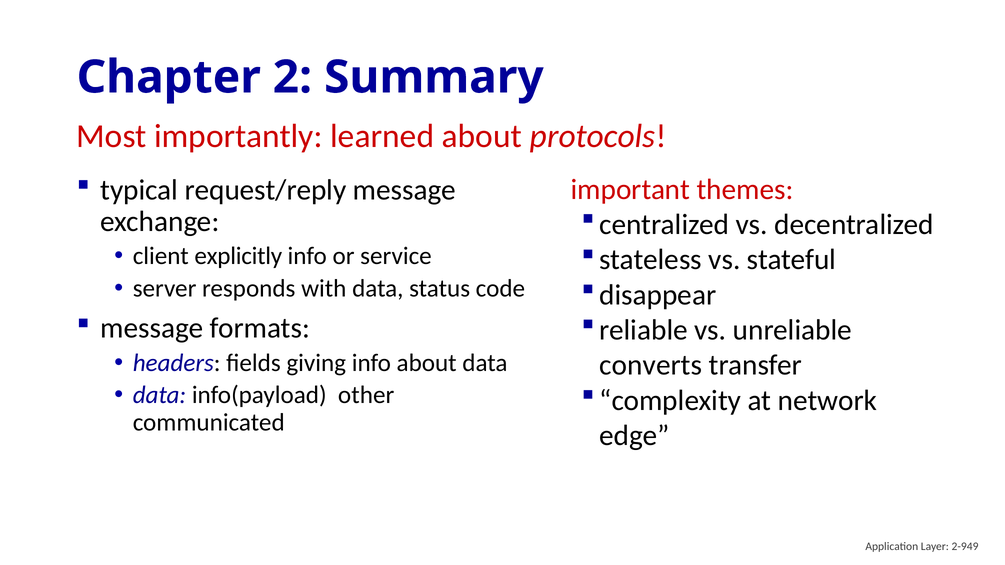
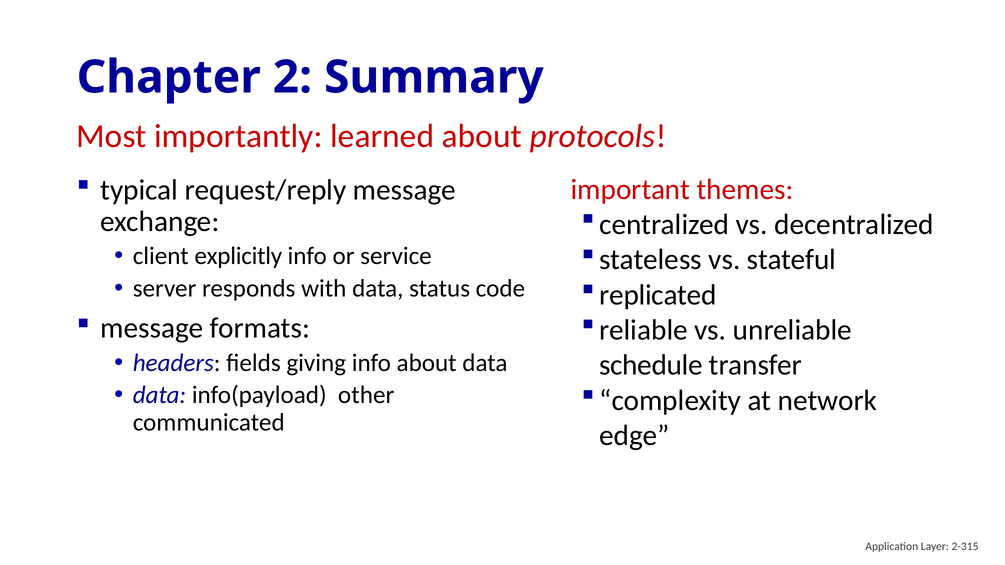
disappear: disappear -> replicated (658, 295)
converts: converts -> schedule (651, 365)
2-949: 2-949 -> 2-315 (965, 547)
